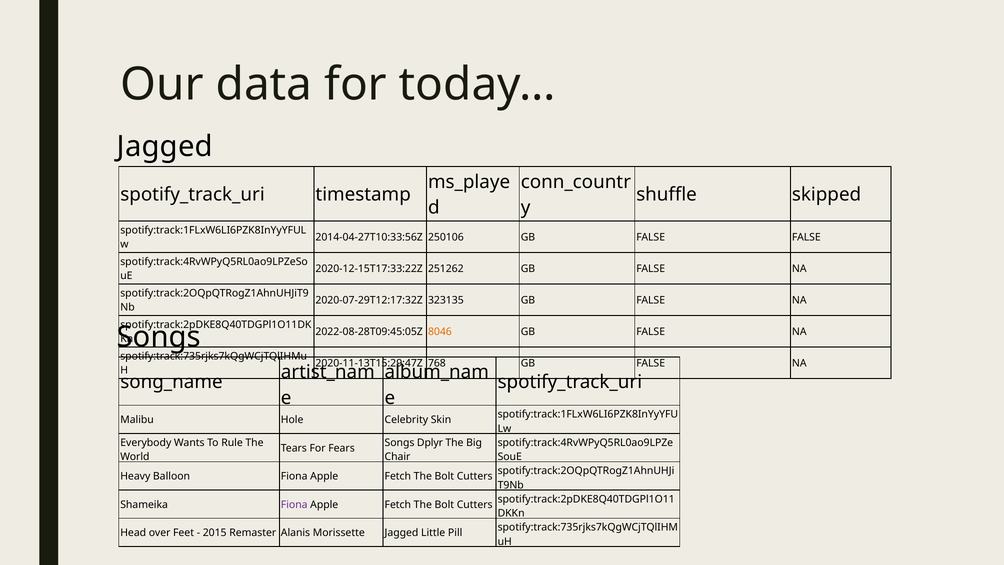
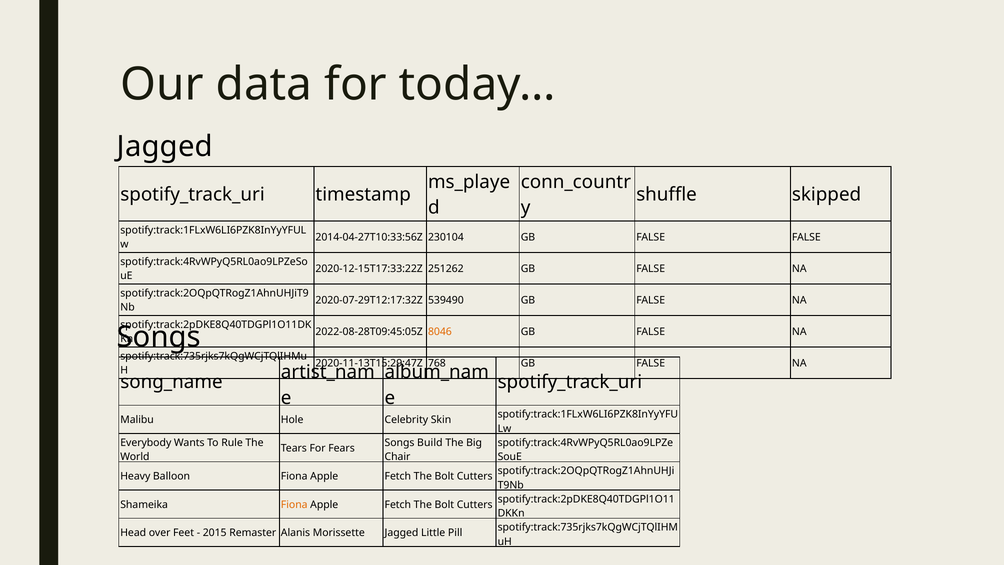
250106: 250106 -> 230104 (446, 237)
323135: 323135 -> 539490 (446, 300)
Dplyr: Dplyr -> Build (430, 443)
Fiona colour: purple -> orange (294, 505)
